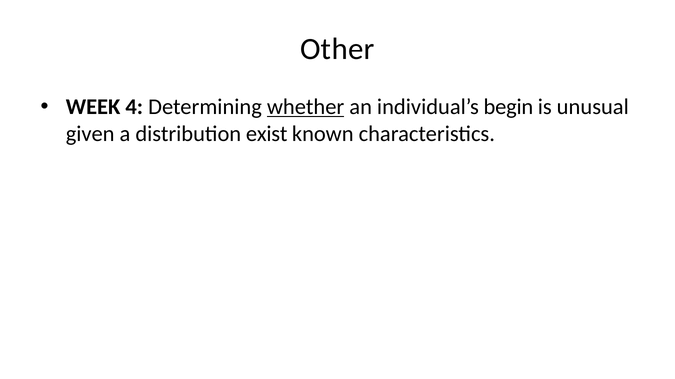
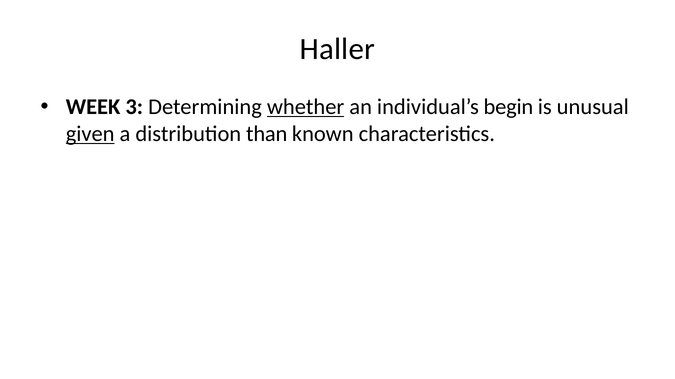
Other: Other -> Haller (337, 49)
4: 4 -> 3 (134, 107)
given underline: none -> present (90, 134)
exist: exist -> than (267, 134)
